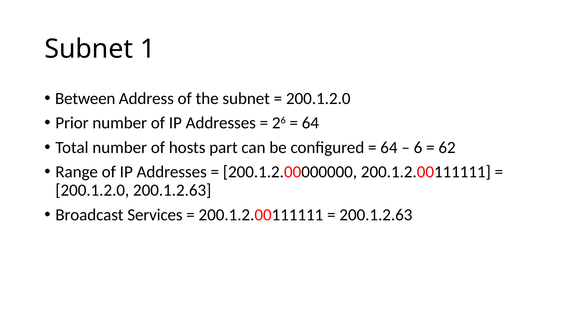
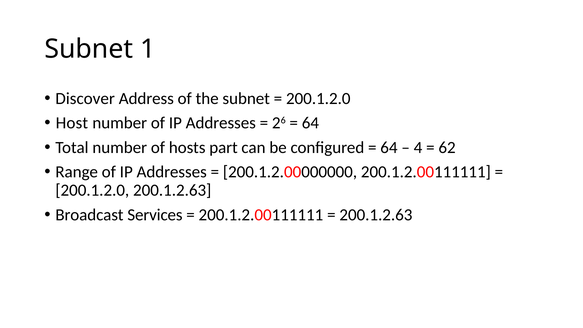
Between: Between -> Discover (85, 99)
Prior: Prior -> Host (72, 123)
6: 6 -> 4 (418, 147)
